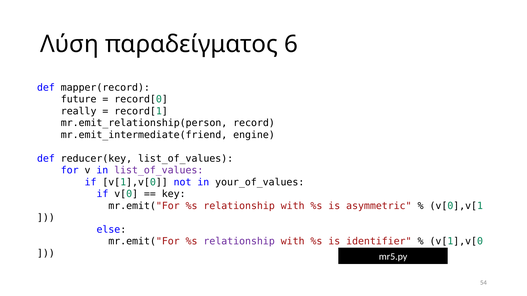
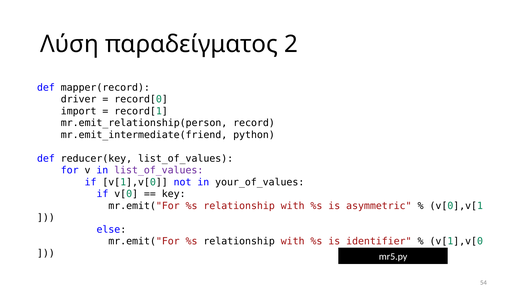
6: 6 -> 2 (291, 44)
future: future -> driver (79, 99)
really: really -> import (79, 111)
engine: engine -> python (254, 135)
relationship colour: purple -> black (239, 242)
